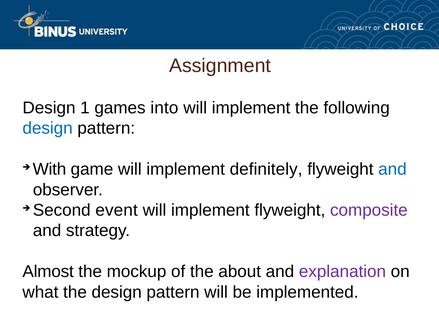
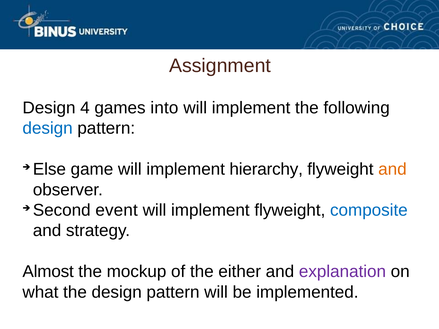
1: 1 -> 4 (85, 108)
With: With -> Else (49, 169)
definitely: definitely -> hierarchy (266, 169)
and colour: blue -> orange (392, 169)
composite colour: purple -> blue (369, 210)
about: about -> either (240, 272)
